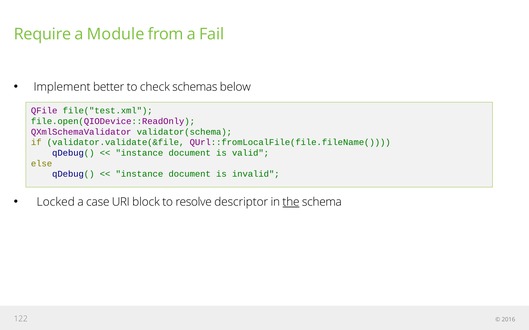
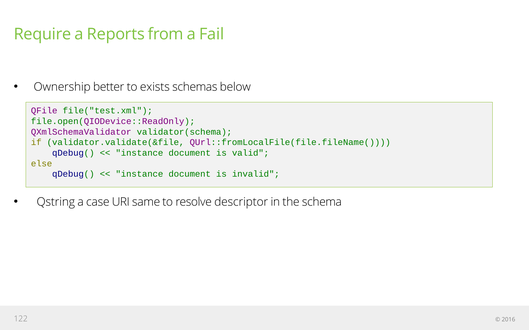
Module: Module -> Reports (116, 34)
Implement: Implement -> Ownership (62, 87)
check: check -> exists (155, 87)
Locked: Locked -> Qstring (56, 202)
block: block -> same (146, 202)
the underline: present -> none (291, 202)
